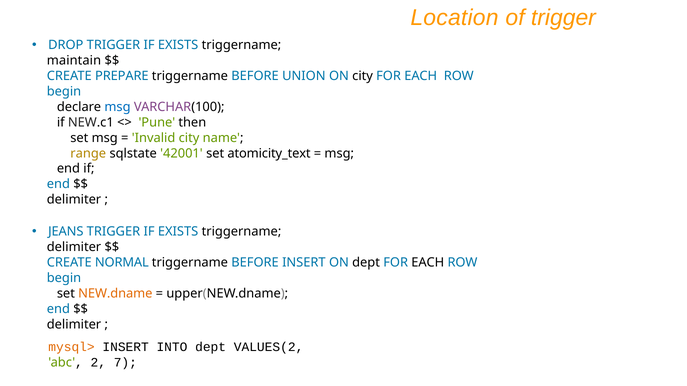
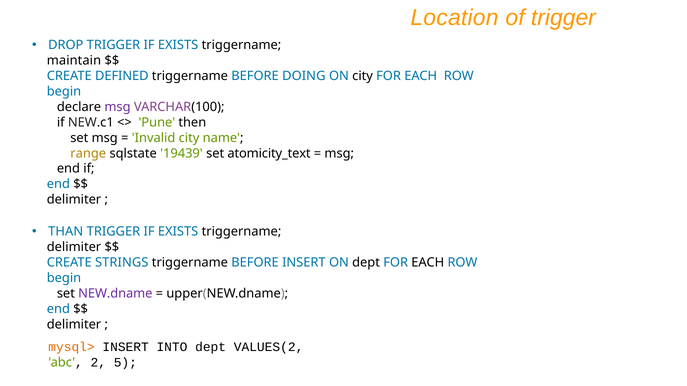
PREPARE: PREPARE -> DEFINED (122, 76)
UNION: UNION -> DOING (304, 76)
msg colour: blue -> purple (118, 107)
42001: 42001 -> 19439 (181, 153)
JEANS: JEANS -> THAN (66, 232)
NORMAL: NORMAL -> STRINGS (122, 263)
NEW.dname colour: orange -> purple (115, 294)
7: 7 -> 5 (125, 363)
